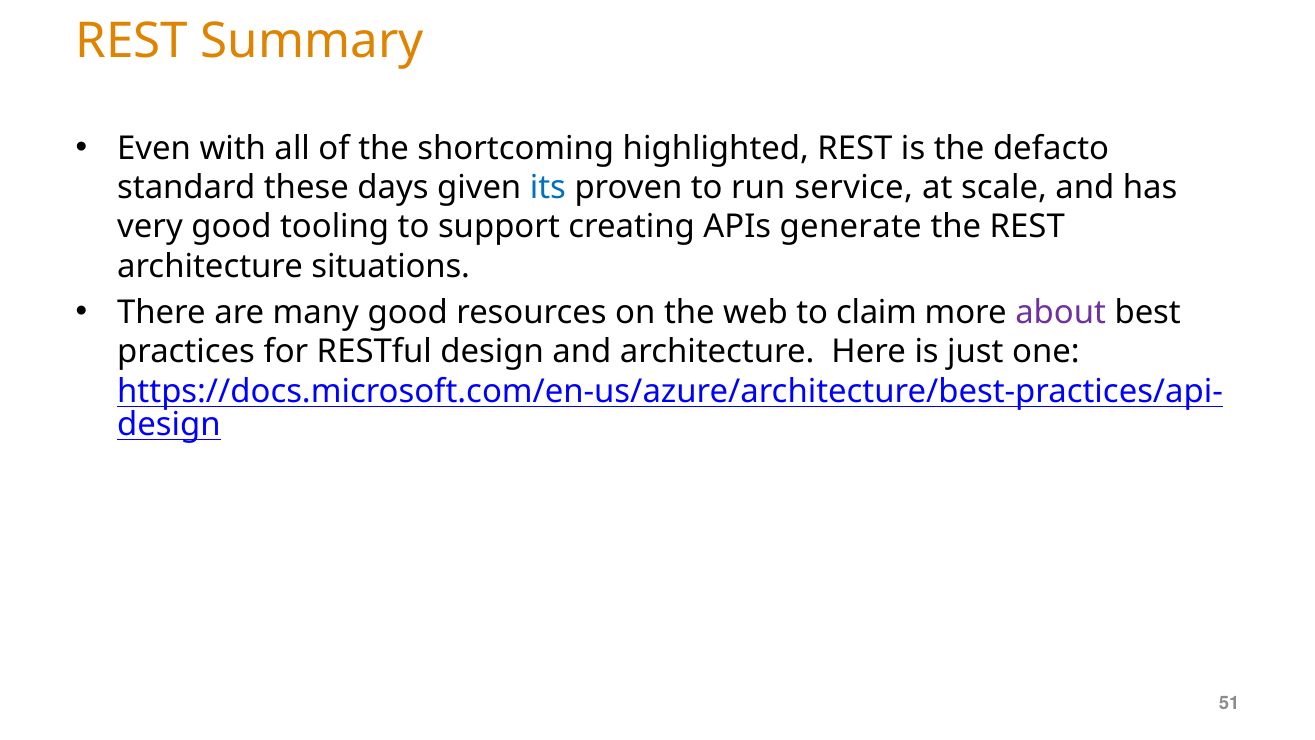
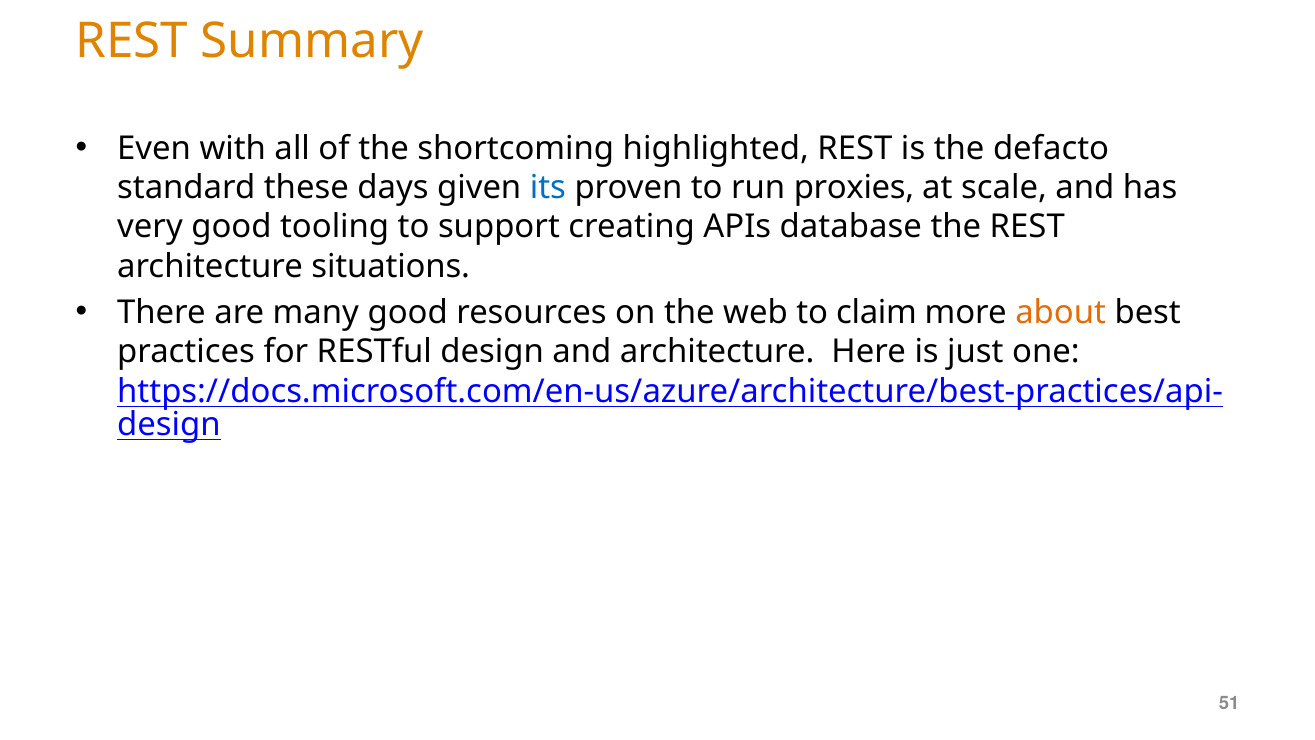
service: service -> proxies (854, 188)
generate: generate -> database (851, 227)
about colour: purple -> orange (1061, 312)
